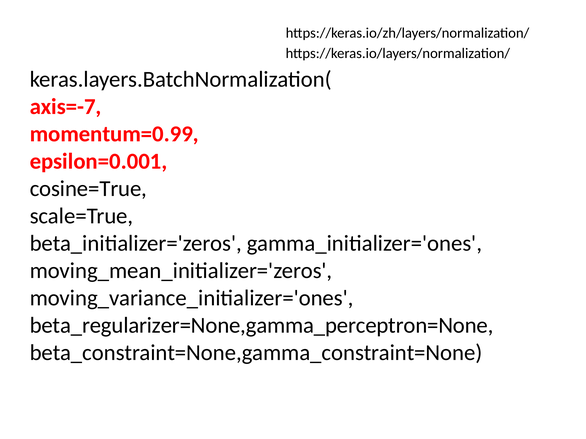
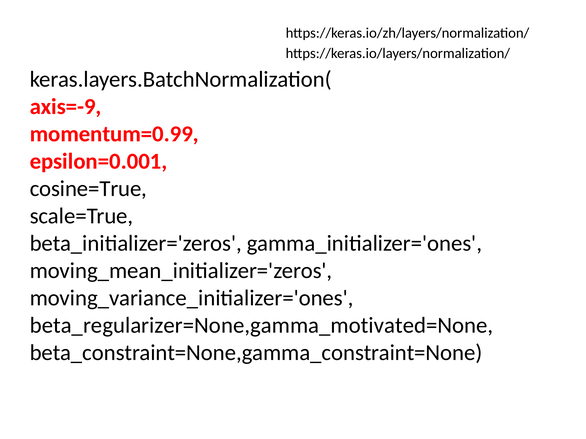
axis=-7: axis=-7 -> axis=-9 (66, 107)
beta_regularizer=None,gamma_perceptron=None: beta_regularizer=None,gamma_perceptron=None -> beta_regularizer=None,gamma_motivated=None (261, 326)
